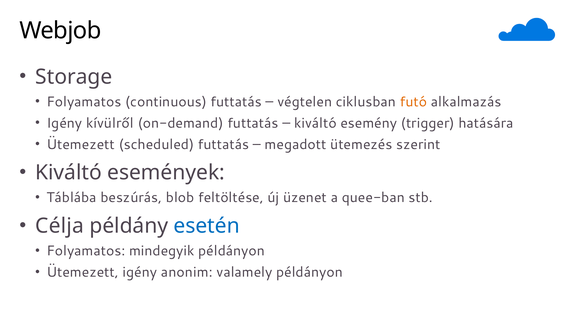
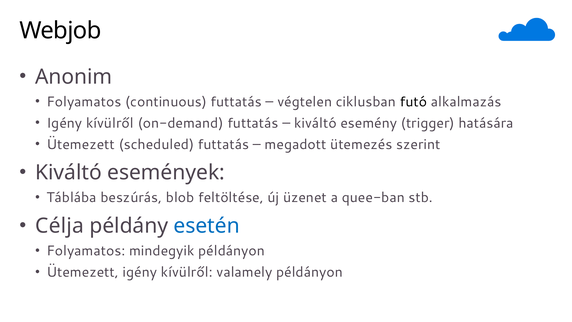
Storage: Storage -> Anonim (74, 77)
futó colour: orange -> black (413, 102)
Ütemezett igény anonim: anonim -> kívülről (187, 272)
